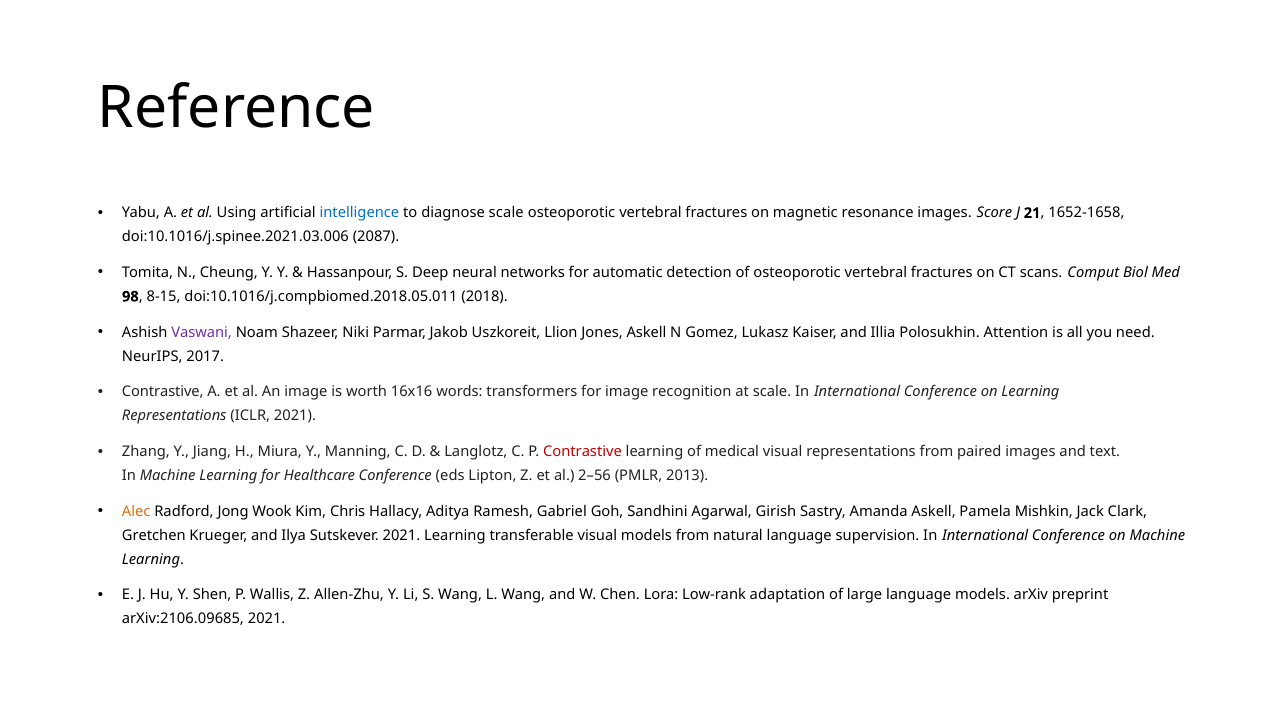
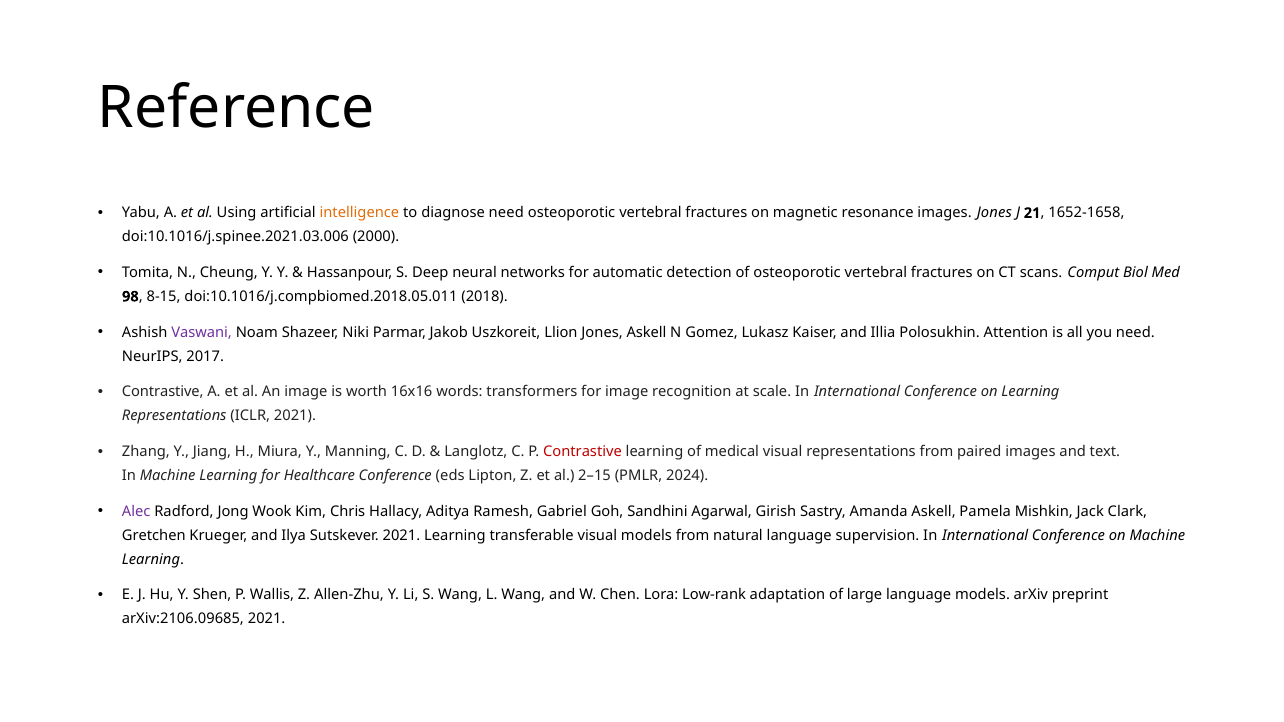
intelligence colour: blue -> orange (359, 213)
diagnose scale: scale -> need (506, 213)
images Score: Score -> Jones (994, 213)
2087: 2087 -> 2000 (376, 237)
2–56: 2–56 -> 2–15 (595, 476)
2013: 2013 -> 2024 (687, 476)
Alec colour: orange -> purple (136, 512)
